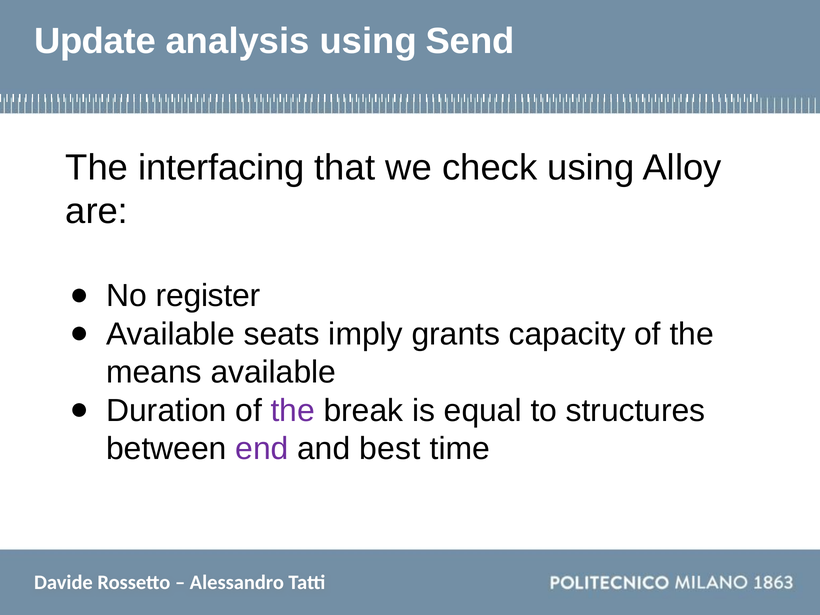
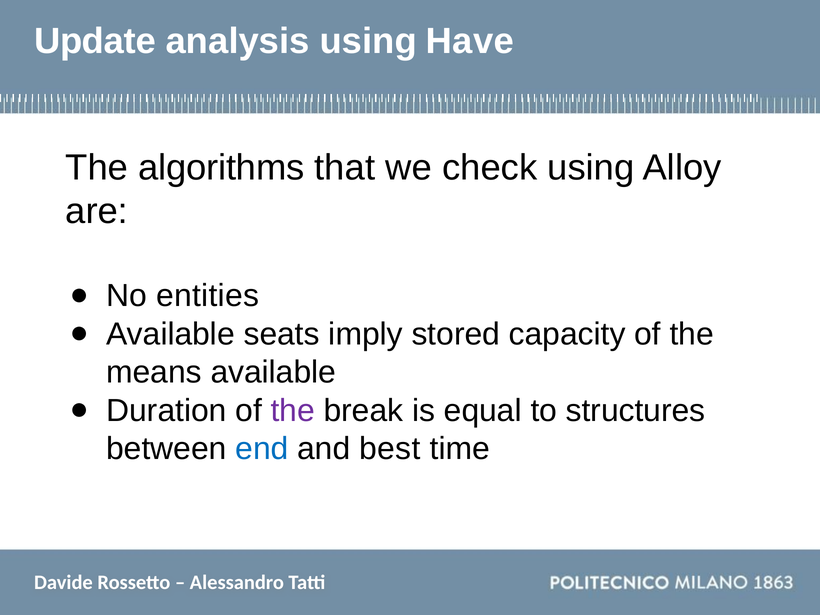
Send: Send -> Have (470, 41)
interfacing: interfacing -> algorithms (221, 168)
register: register -> entities (208, 296)
grants: grants -> stored (456, 334)
end colour: purple -> blue (262, 449)
